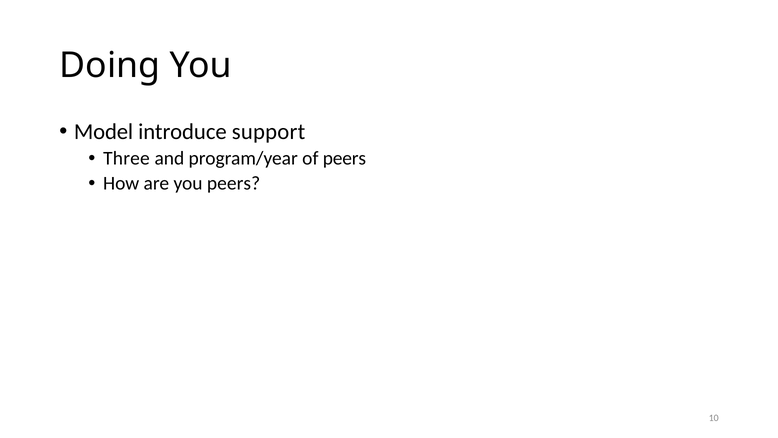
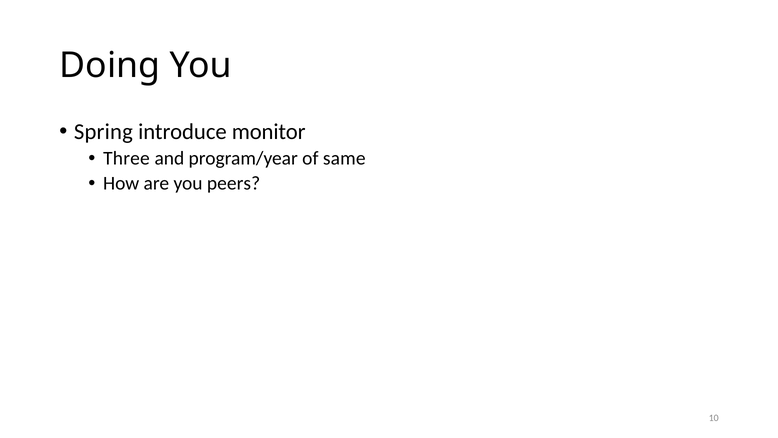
Model: Model -> Spring (103, 132)
support: support -> monitor (269, 132)
of peers: peers -> same (344, 158)
